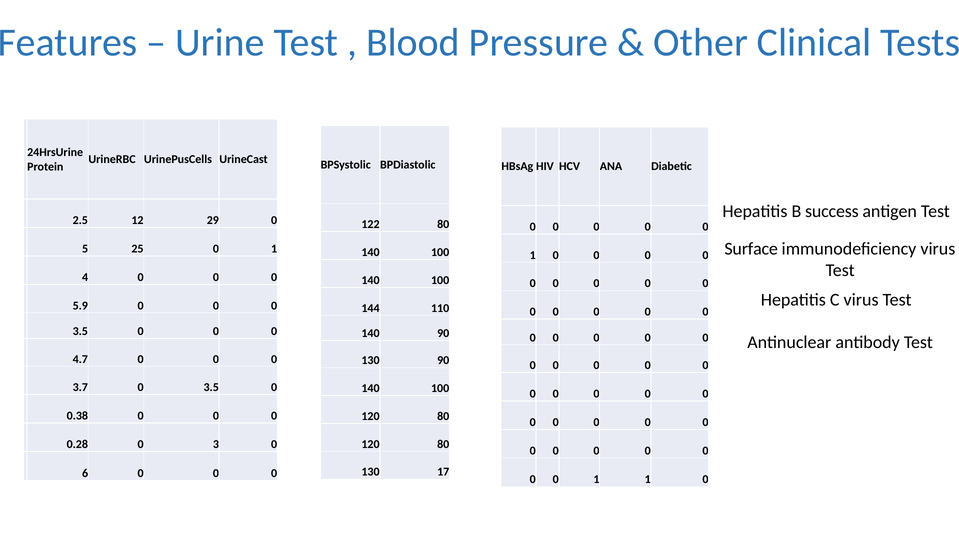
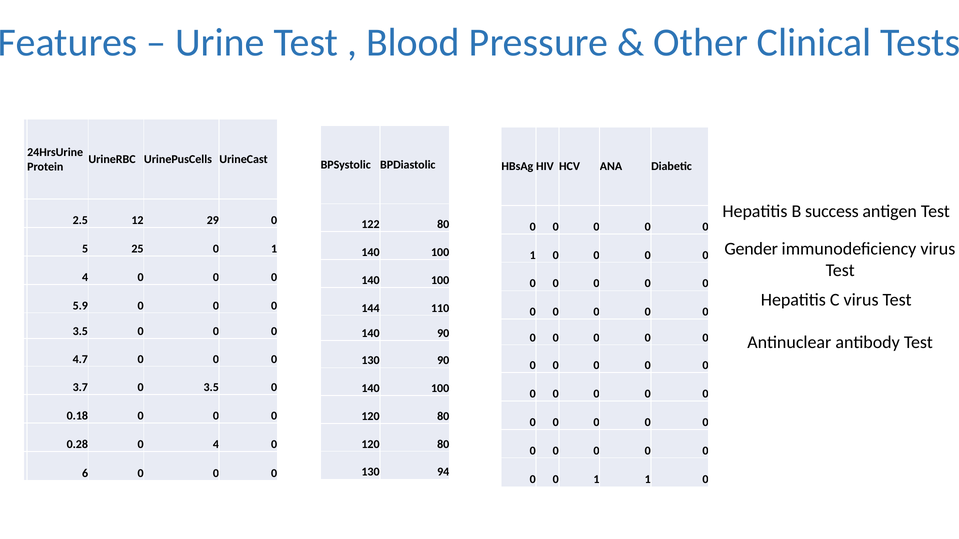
Surface: Surface -> Gender (751, 249)
0.38: 0.38 -> 0.18 (77, 416)
0 3: 3 -> 4 (216, 445)
17: 17 -> 94 (443, 472)
